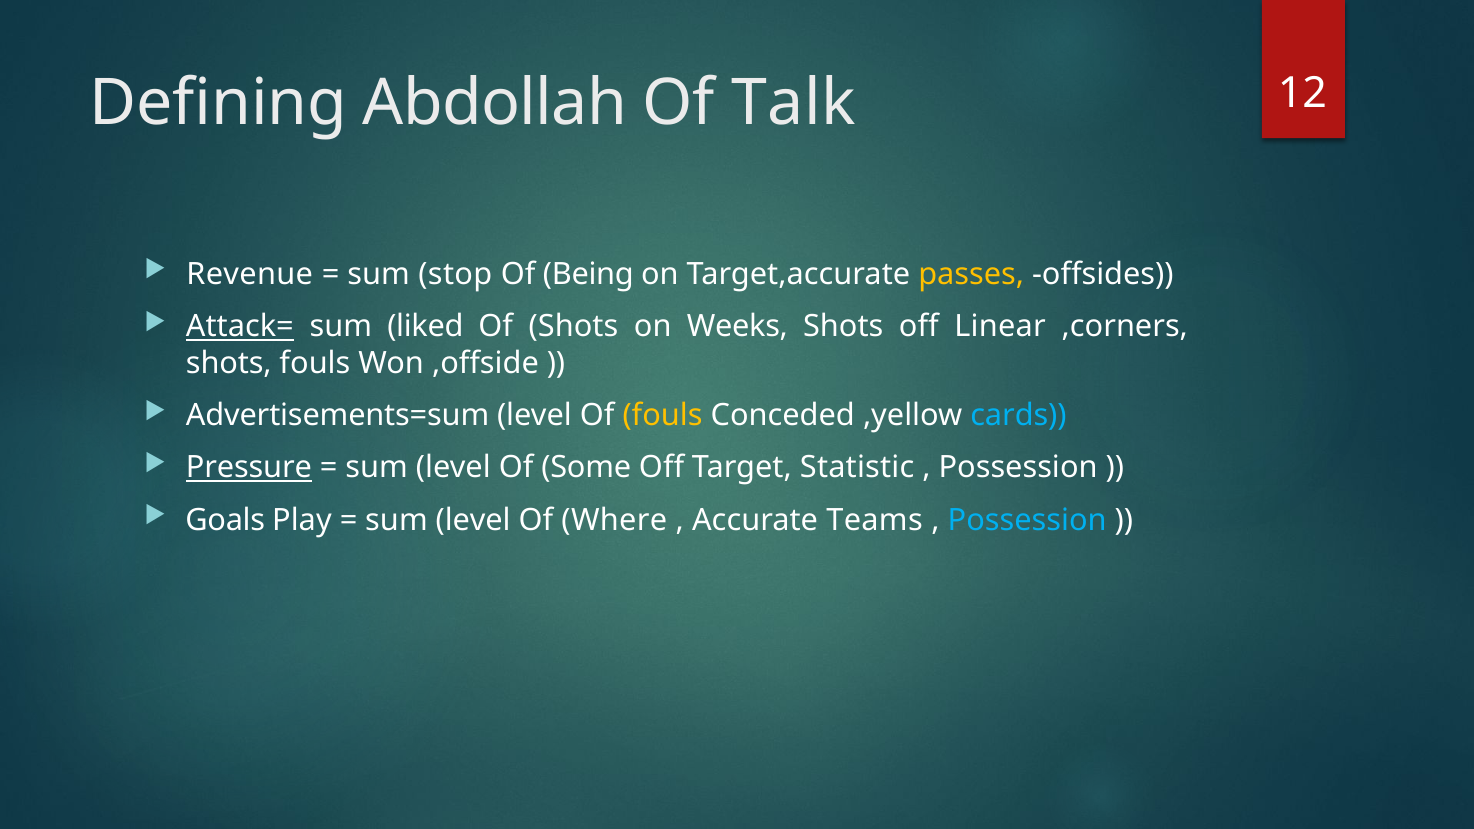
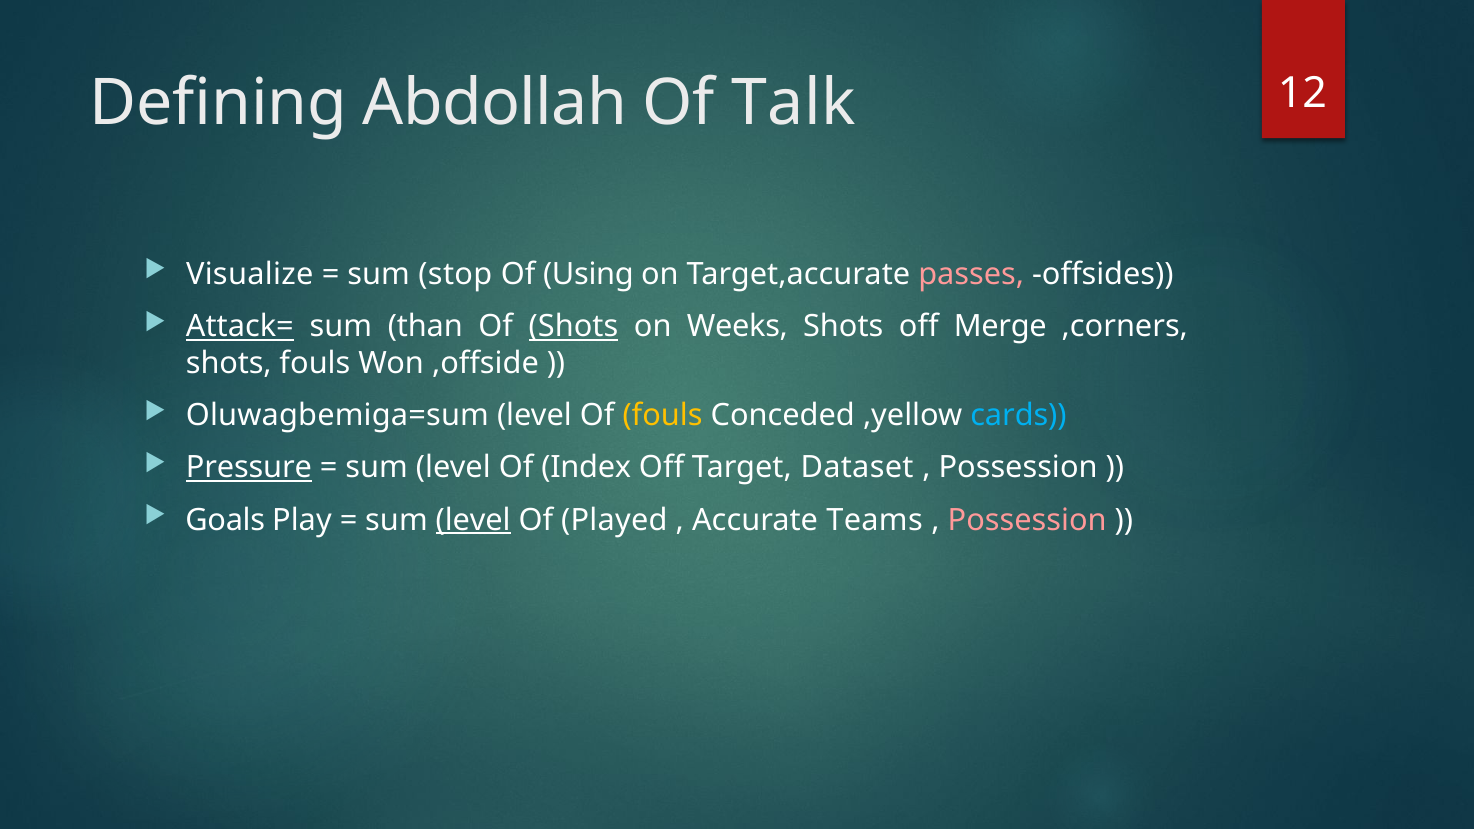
Revenue: Revenue -> Visualize (250, 274)
Being: Being -> Using (588, 274)
passes colour: yellow -> pink (971, 274)
liked: liked -> than (425, 327)
Shots underline: none -> present (573, 327)
Linear: Linear -> Merge (1000, 327)
Advertisements=sum: Advertisements=sum -> Oluwagbemiga=sum (337, 416)
Some: Some -> Index (586, 468)
Statistic: Statistic -> Dataset (857, 468)
level underline: none -> present (473, 520)
Where: Where -> Played (614, 520)
Possession colour: light blue -> pink (1027, 520)
